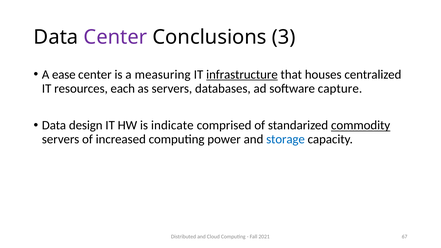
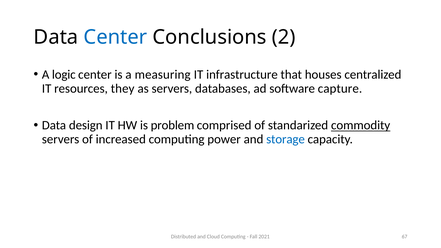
Center colour: purple -> blue (115, 37)
3: 3 -> 2 (284, 37)
ease: ease -> logic (64, 75)
infrastructure underline: present -> none (242, 75)
each: each -> they (123, 88)
indicate: indicate -> problem (172, 125)
